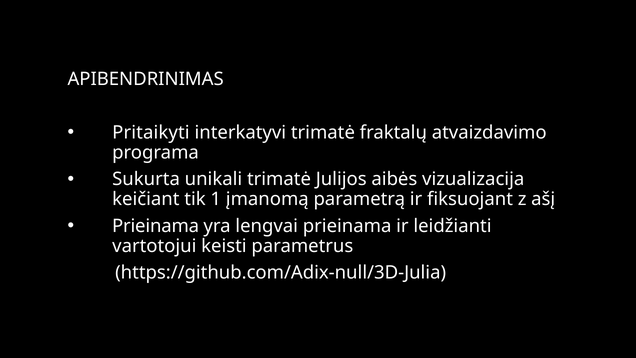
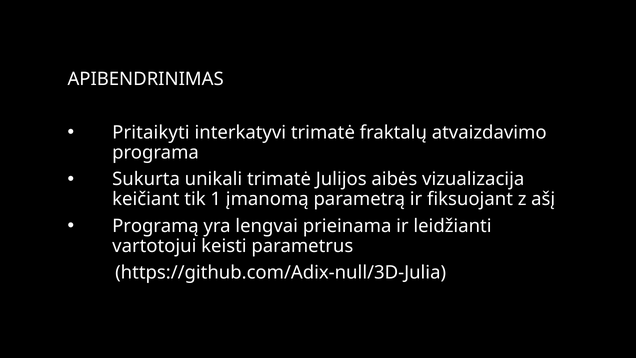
Prieinama: Prieinama -> Programą (156, 226)
